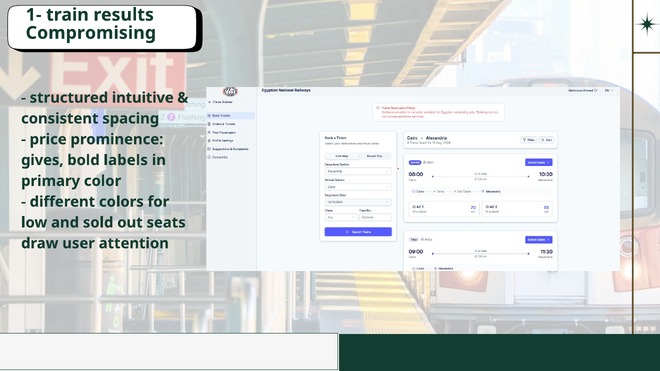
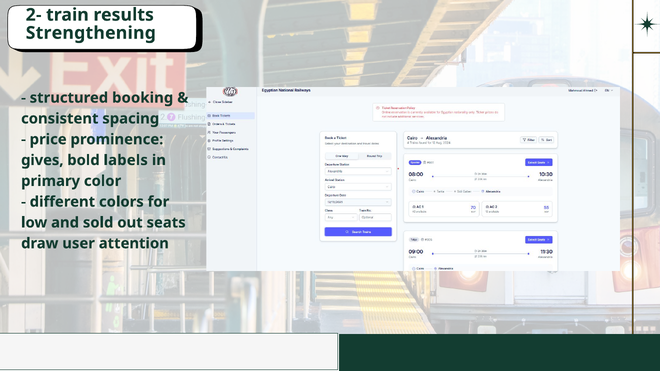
1-: 1- -> 2- (34, 15)
Compromising: Compromising -> Strengthening (91, 33)
intuitive: intuitive -> booking (143, 98)
